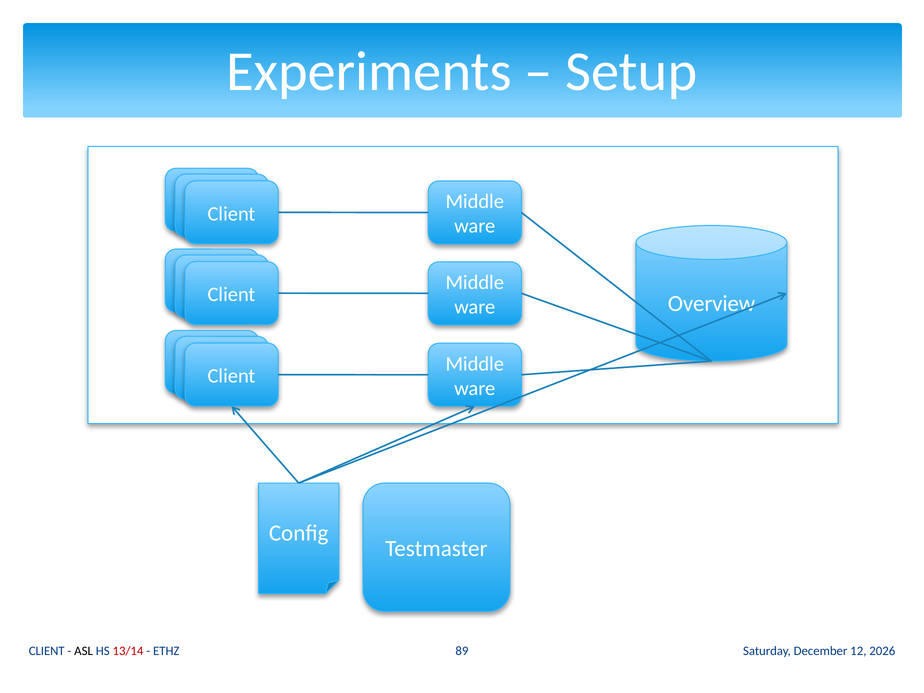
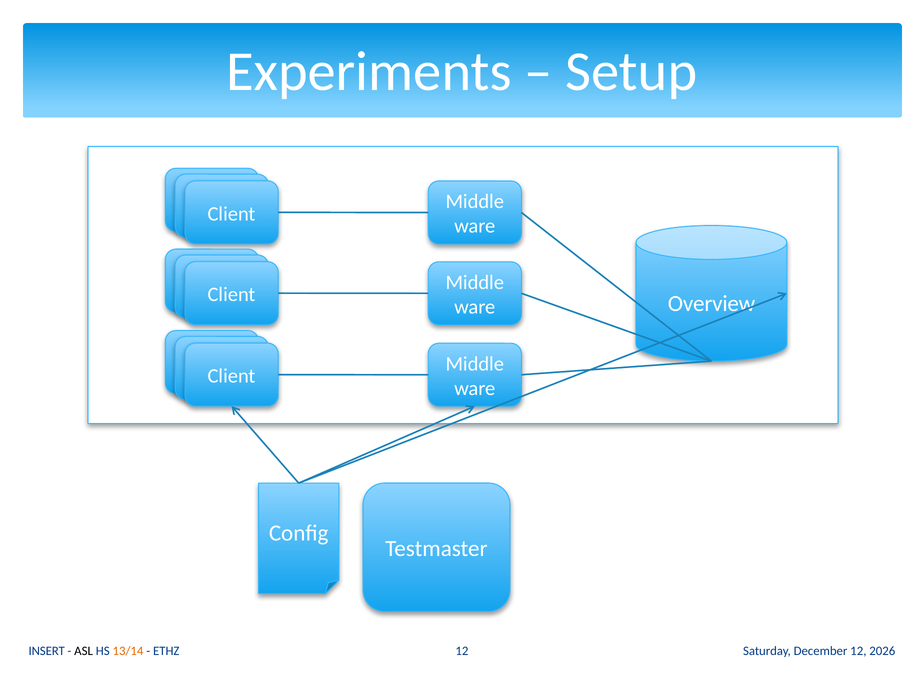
CLIENT: CLIENT -> INSERT (47, 651)
13/14 colour: red -> orange (128, 651)
ETHZ 89: 89 -> 12 (462, 651)
